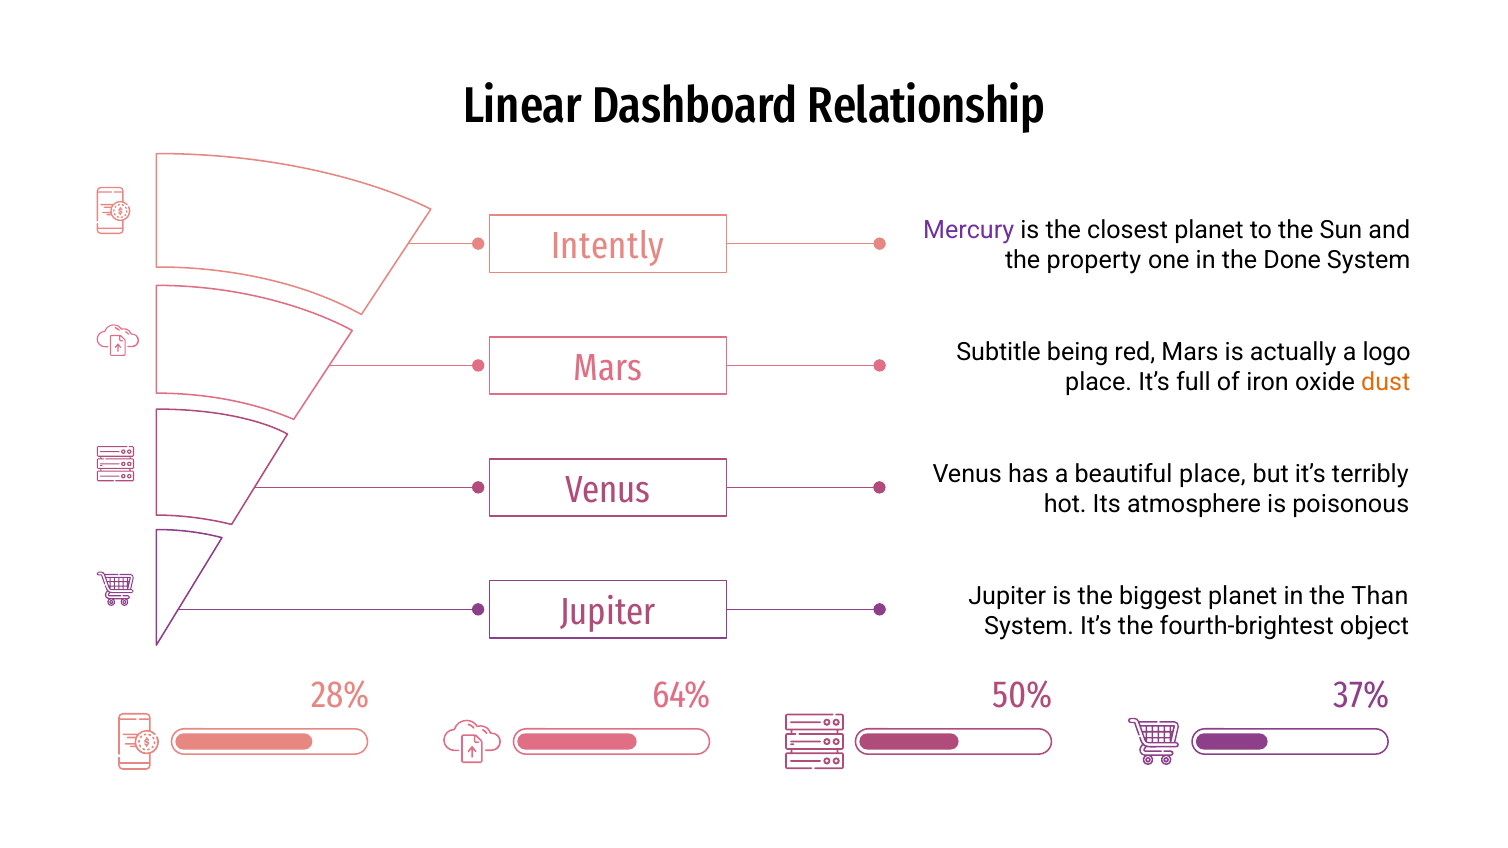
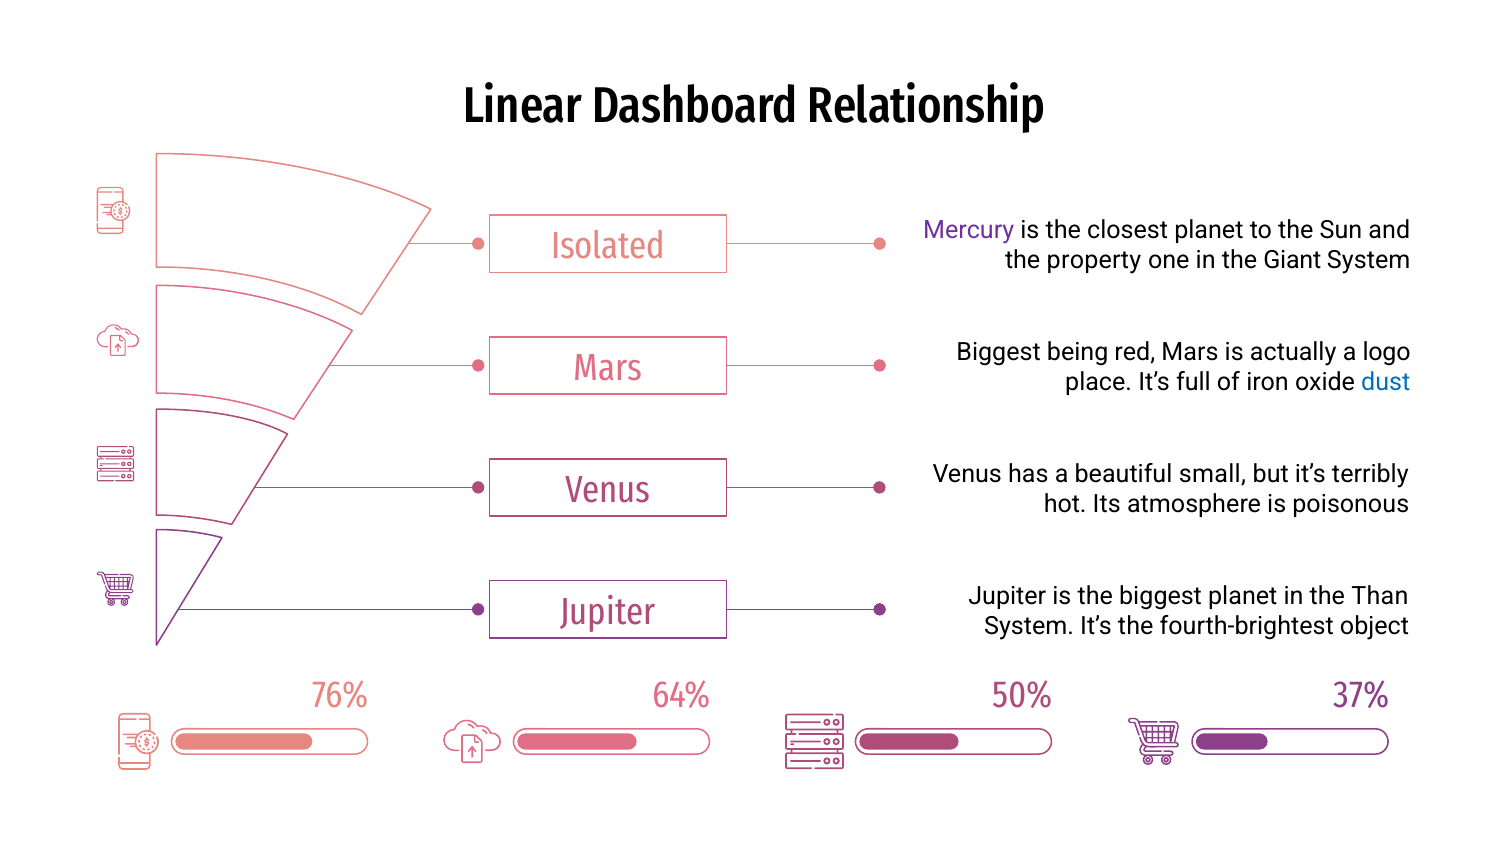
Intently: Intently -> Isolated (608, 246)
Done: Done -> Giant (1292, 260)
Subtitle: Subtitle -> Biggest (999, 352)
dust colour: orange -> blue (1386, 382)
beautiful place: place -> small (1212, 474)
28%: 28% -> 76% (341, 696)
